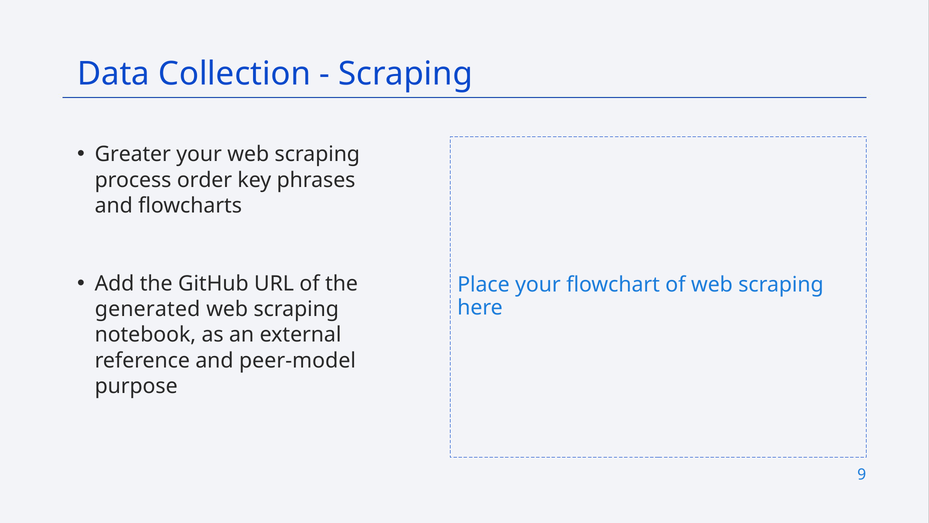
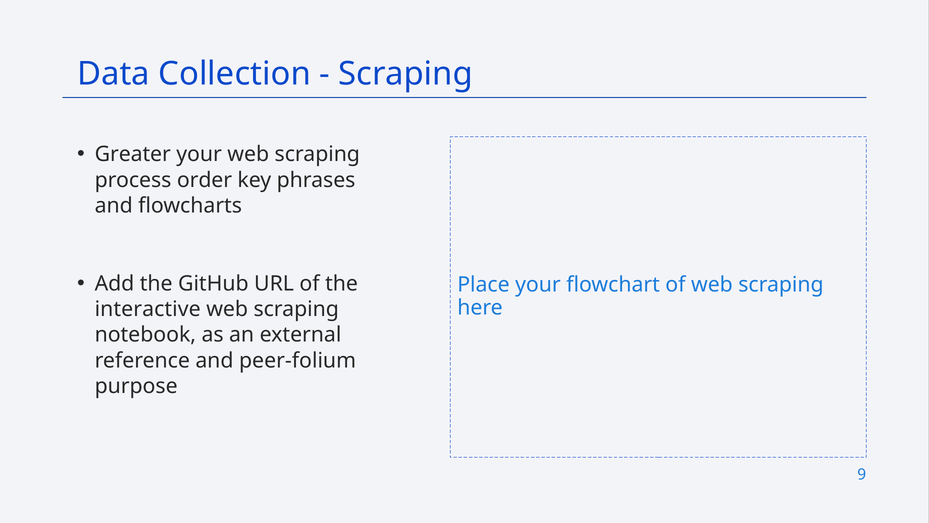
generated: generated -> interactive (148, 309)
peer-model: peer-model -> peer-folium (298, 360)
